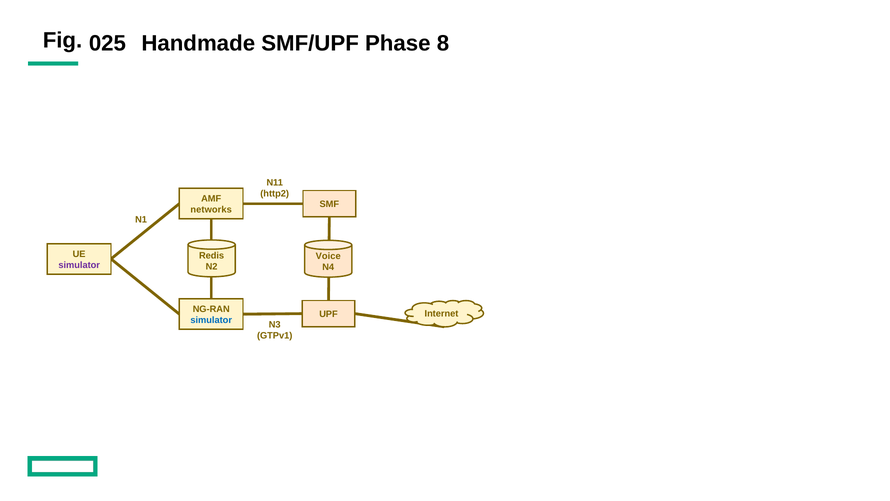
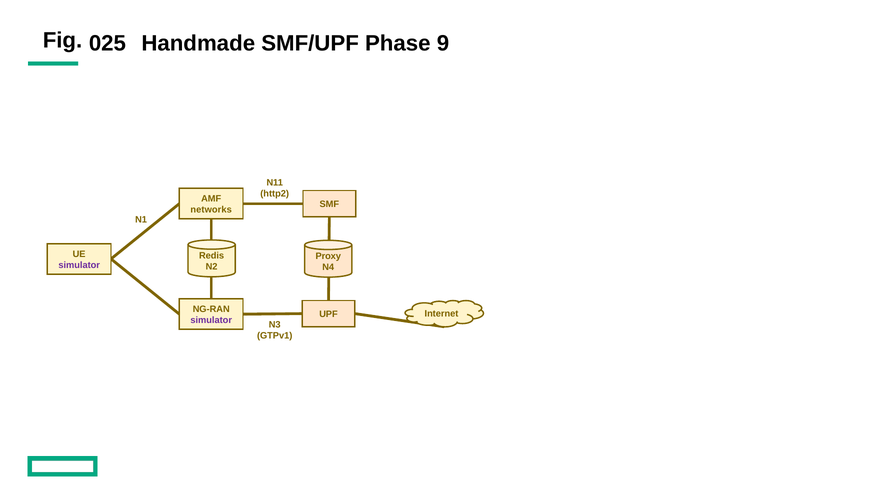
8: 8 -> 9 (443, 43)
Voice: Voice -> Proxy (328, 256)
simulator colour: blue -> purple (211, 320)
